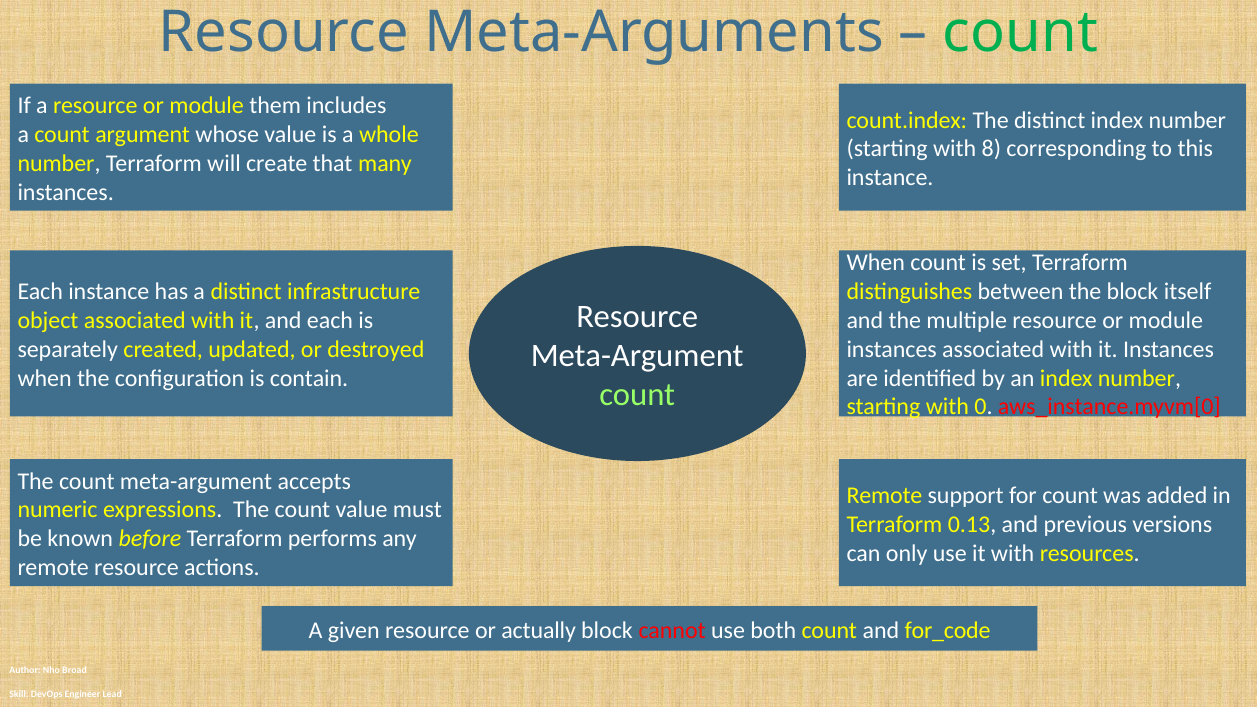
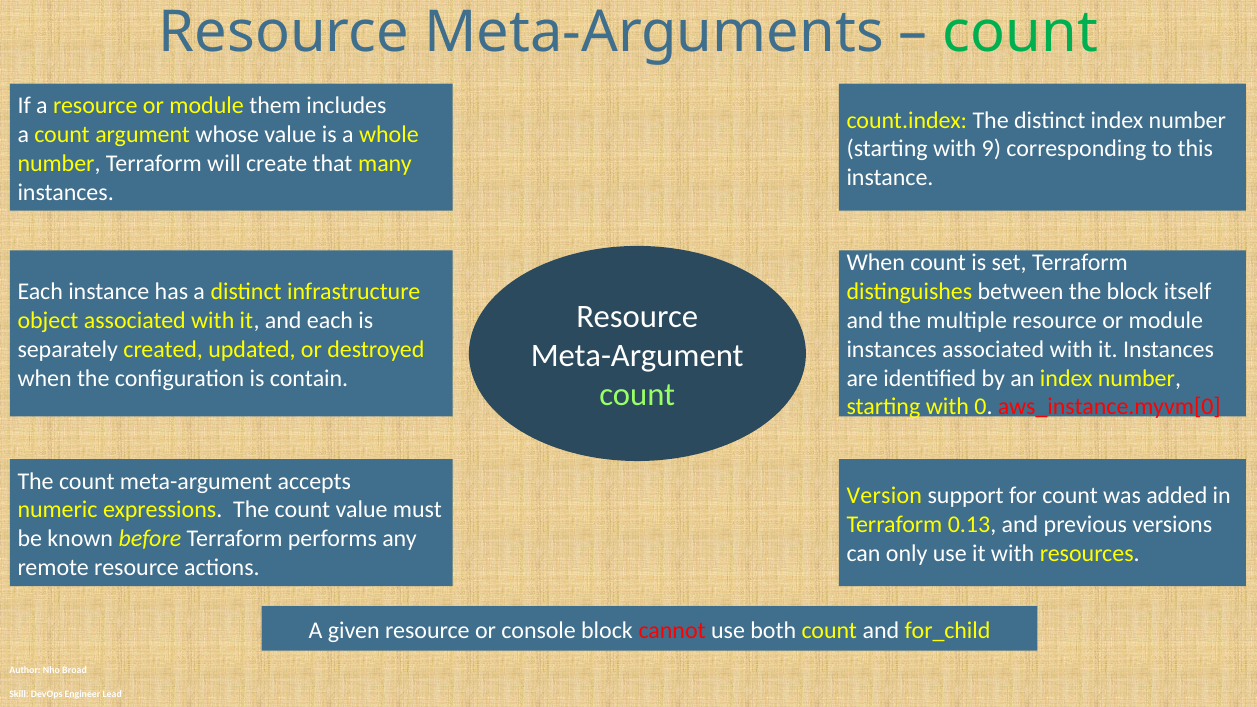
8: 8 -> 9 (991, 149)
Remote: Remote -> Version (884, 496)
actually: actually -> console (539, 630)
for_code: for_code -> for_child (947, 630)
